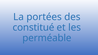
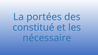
perméable: perméable -> nécessaire (47, 38)
